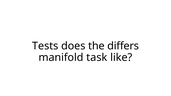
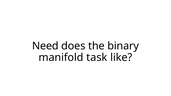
Tests: Tests -> Need (45, 46)
differs: differs -> binary (123, 46)
